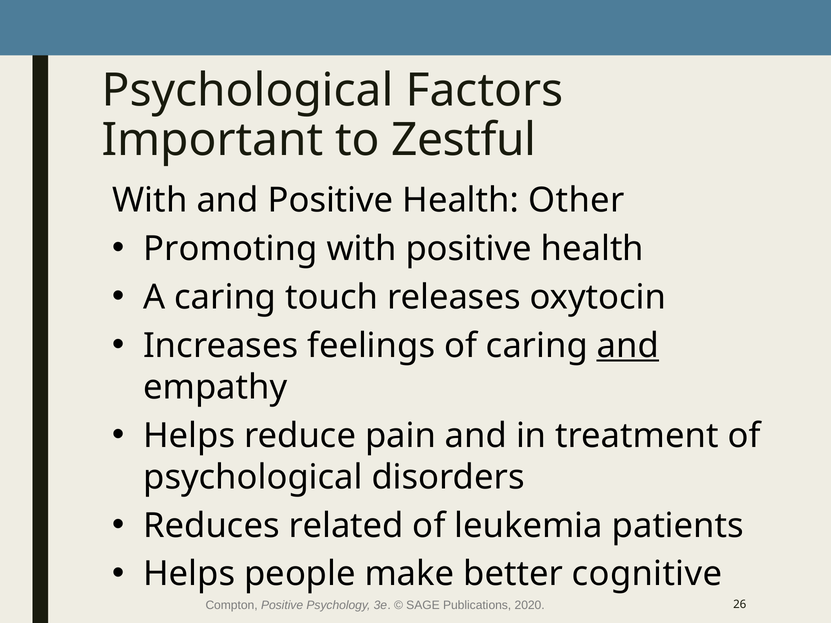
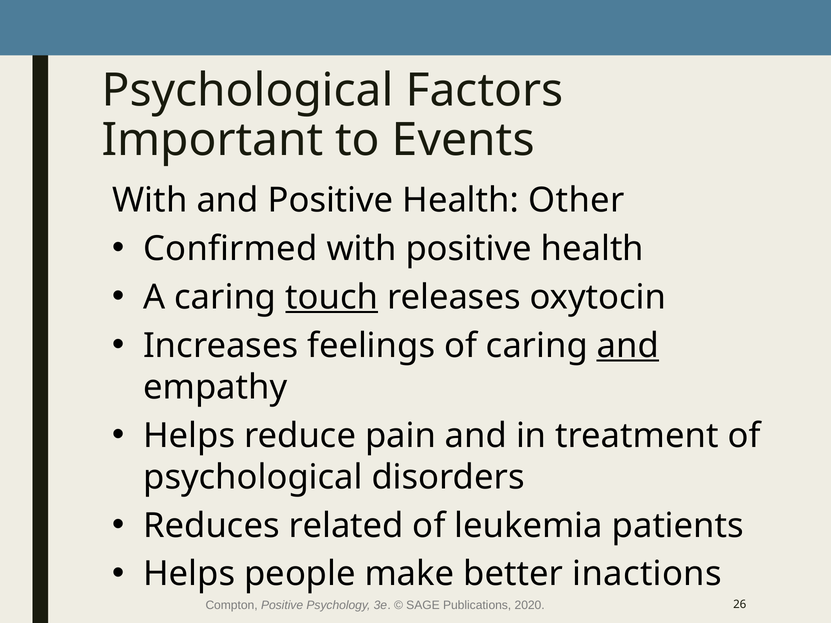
Zestful: Zestful -> Events (463, 140)
Promoting: Promoting -> Confirmed (230, 249)
touch underline: none -> present (332, 297)
cognitive: cognitive -> inactions (647, 574)
